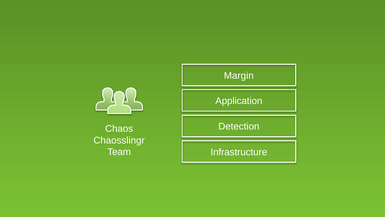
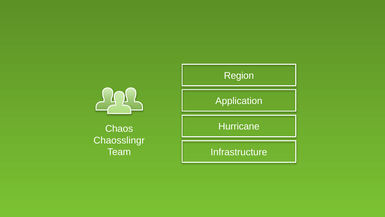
Margin: Margin -> Region (239, 75)
Detection: Detection -> Hurricane (239, 126)
